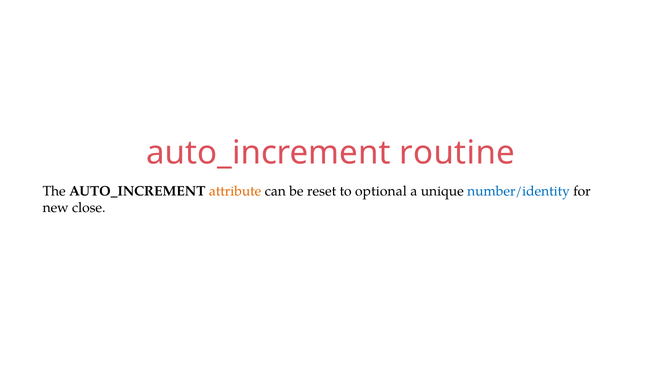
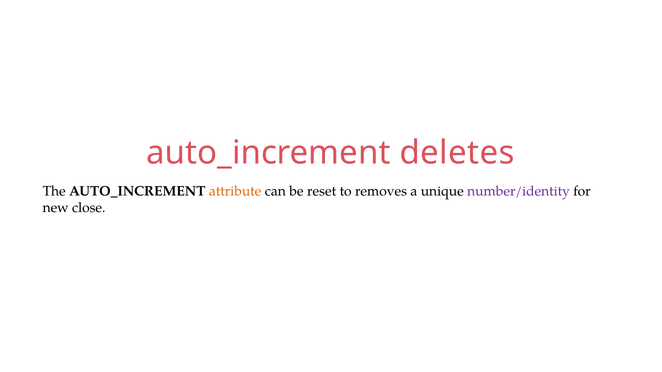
routine: routine -> deletes (457, 153)
optional: optional -> removes (381, 191)
number/identity colour: blue -> purple (519, 191)
